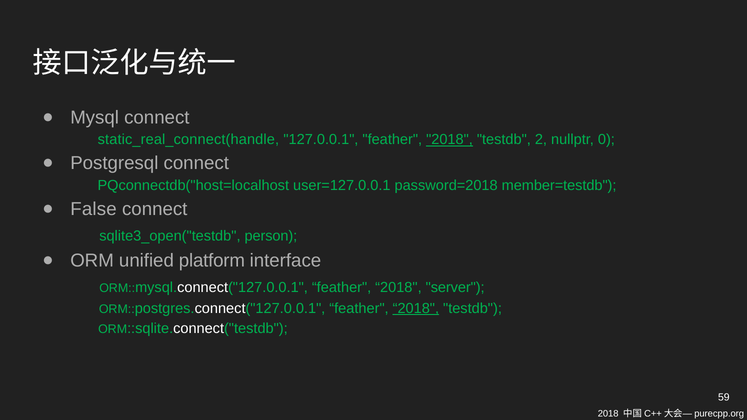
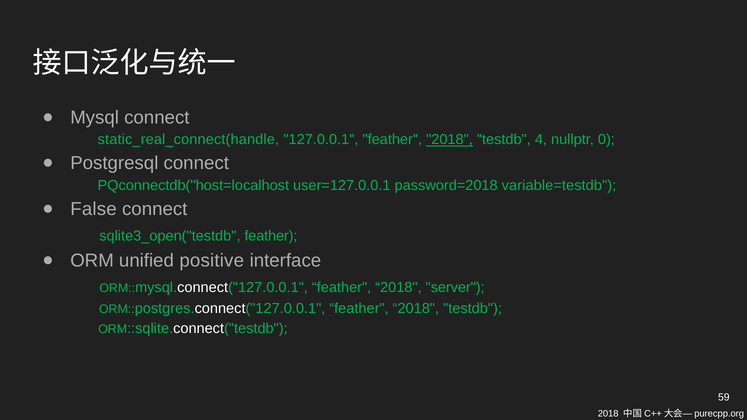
2: 2 -> 4 (541, 140)
member=testdb: member=testdb -> variable=testdb (559, 185)
sqlite3_open("testdb person: person -> feather (271, 236)
platform: platform -> positive (212, 261)
2018 underline: present -> none (416, 309)
